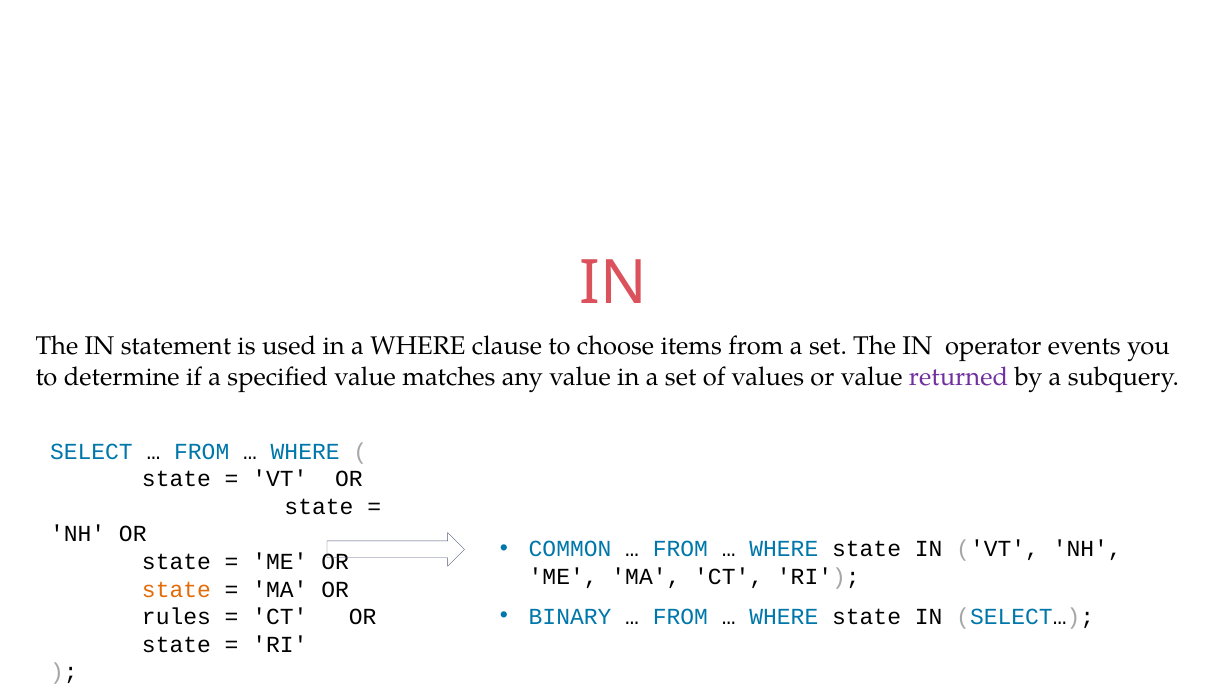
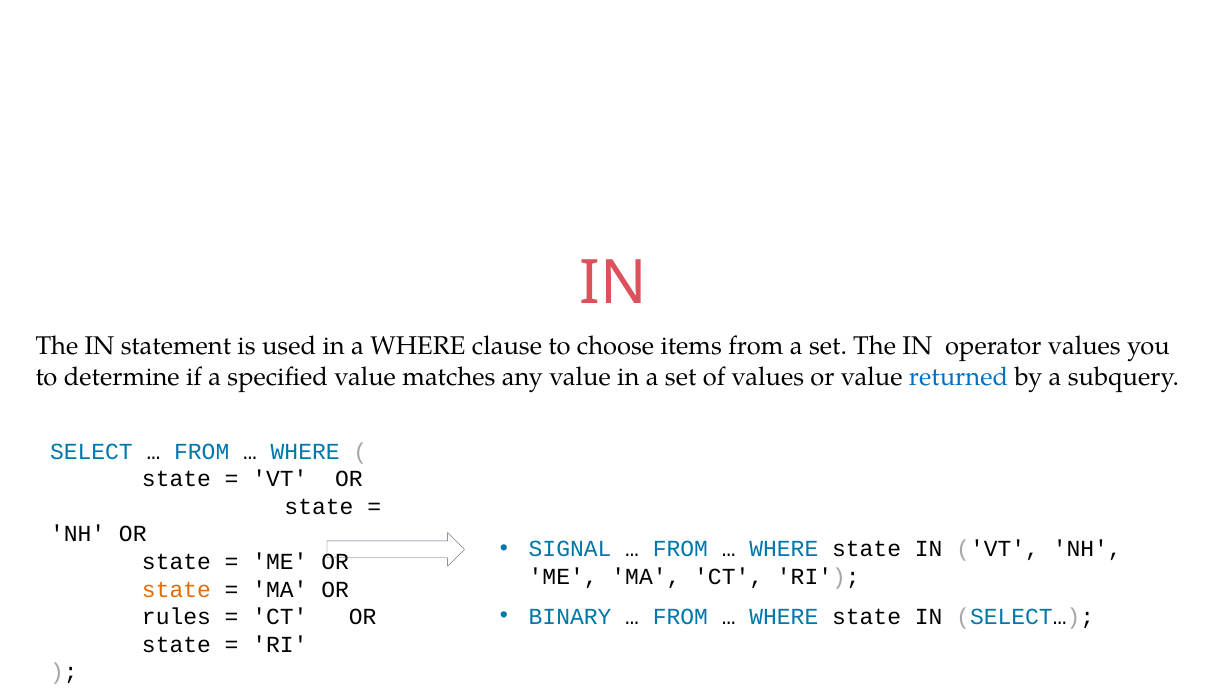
operator events: events -> values (1084, 346)
returned colour: purple -> blue (959, 377)
COMMON: COMMON -> SIGNAL (570, 549)
